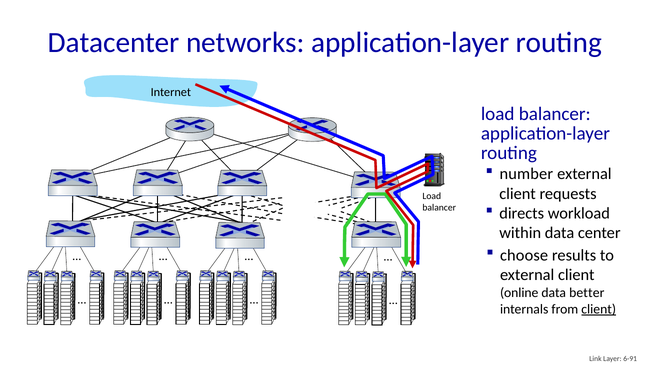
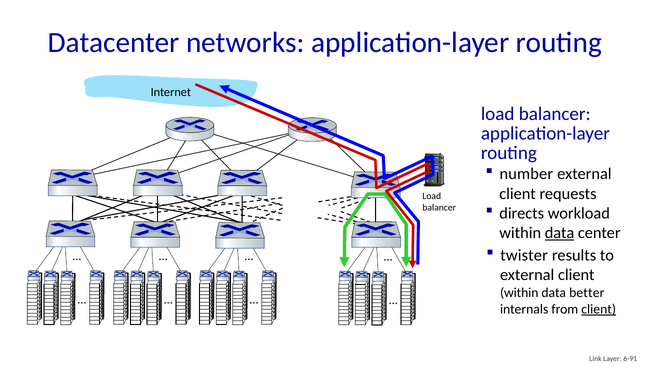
data underline: none -> present (560, 233)
choose: choose -> twister (524, 256)
online: online -> within (519, 293)
